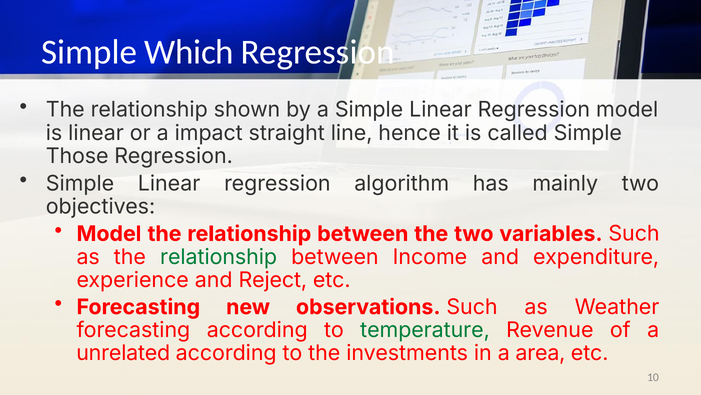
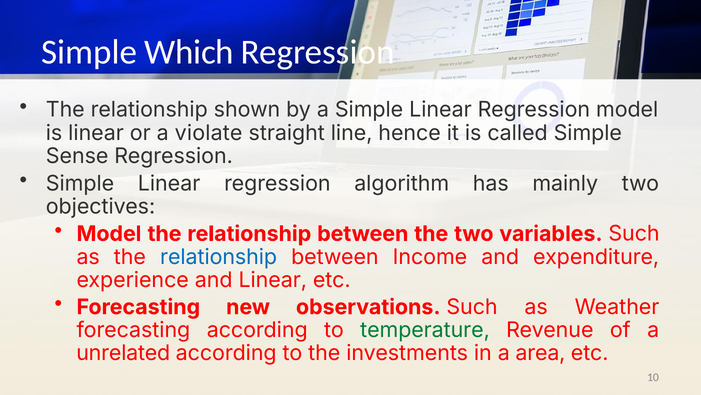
impact: impact -> violate (209, 133)
Those: Those -> Sense (77, 156)
relationship colour: green -> blue (219, 257)
and Reject: Reject -> Linear (273, 280)
